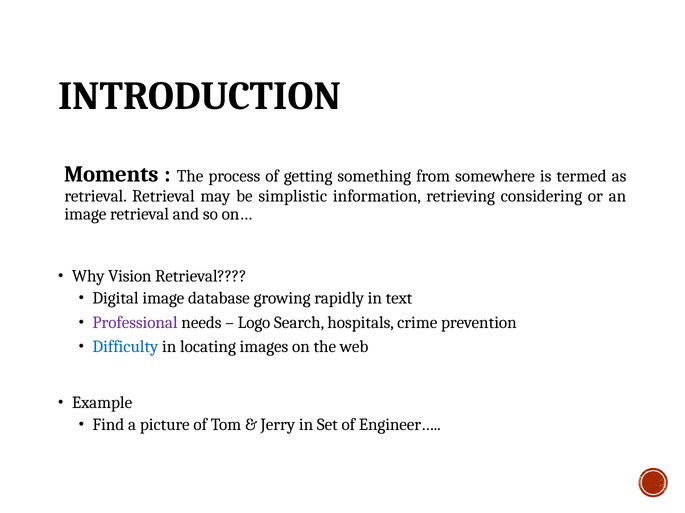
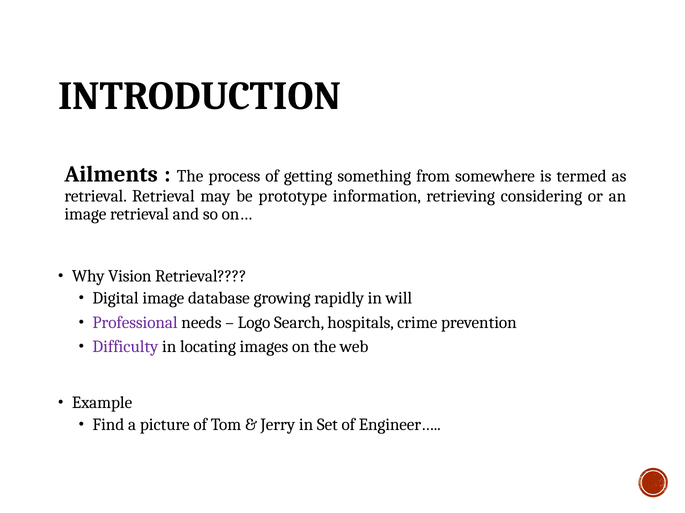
Moments: Moments -> Ailments (111, 175)
simplistic: simplistic -> prototype (293, 196)
text: text -> will (399, 299)
Difficulty colour: blue -> purple (125, 347)
